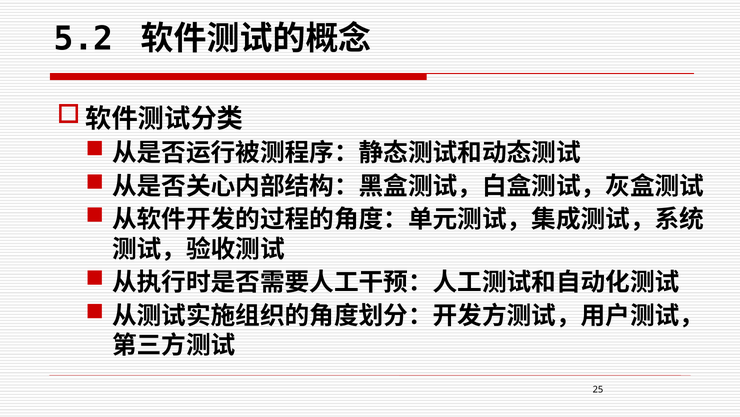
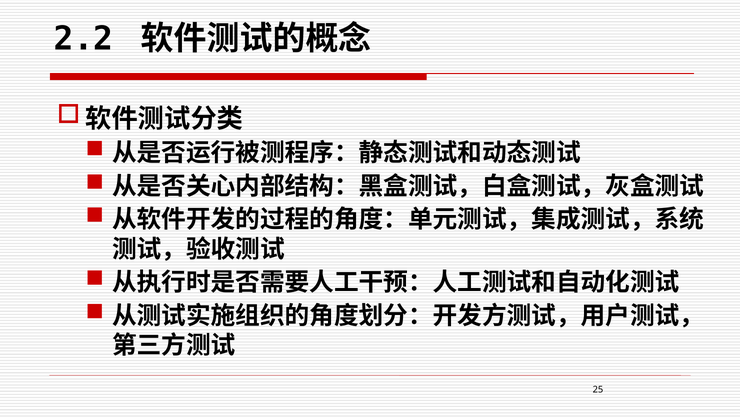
5.2: 5.2 -> 2.2 (84, 39)
